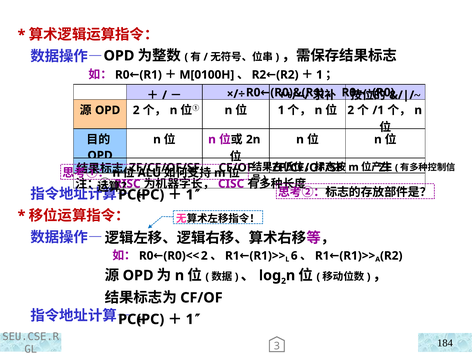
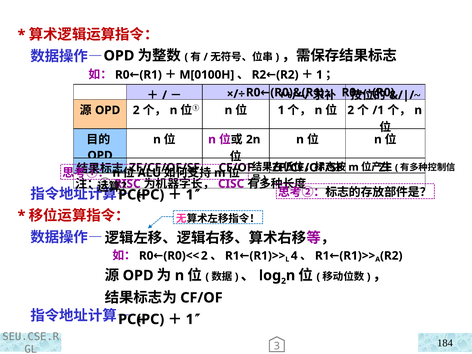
6: 6 -> 4 (294, 256)
